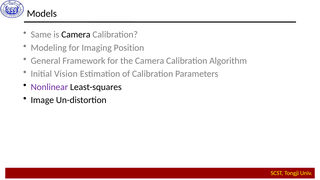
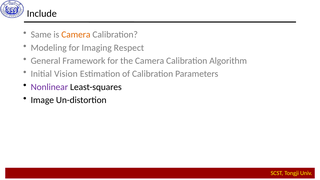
Models: Models -> Include (42, 14)
Camera colour: black -> orange (76, 35)
Position: Position -> Respect (129, 48)
